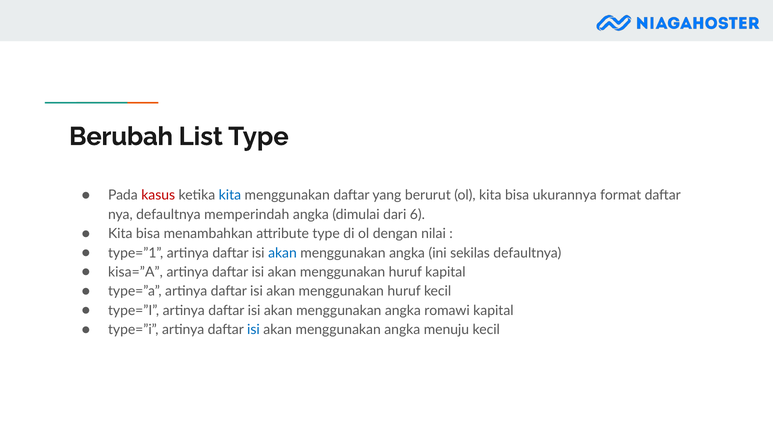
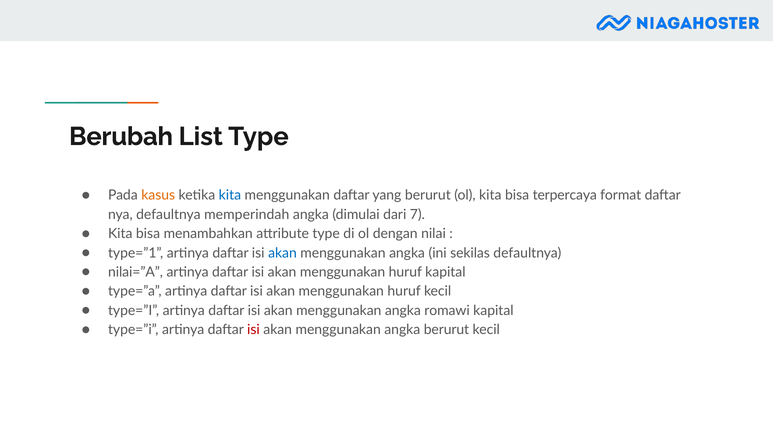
kasus colour: red -> orange (158, 195)
ukurannya: ukurannya -> terpercaya (565, 195)
6: 6 -> 7 (417, 214)
kisa=”A: kisa=”A -> nilai=”A (136, 272)
isi colour: blue -> red (253, 329)
angka menuju: menuju -> berurut (446, 329)
